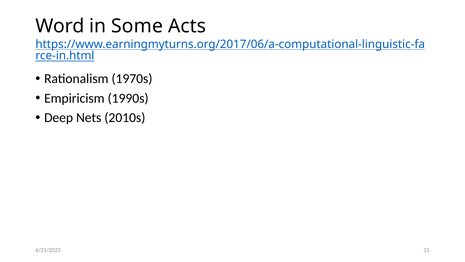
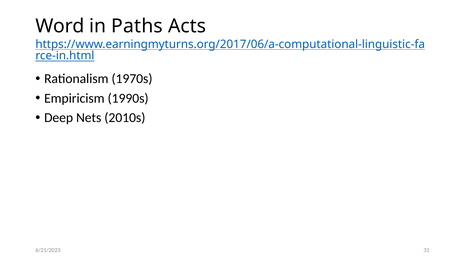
Some: Some -> Paths (137, 26)
